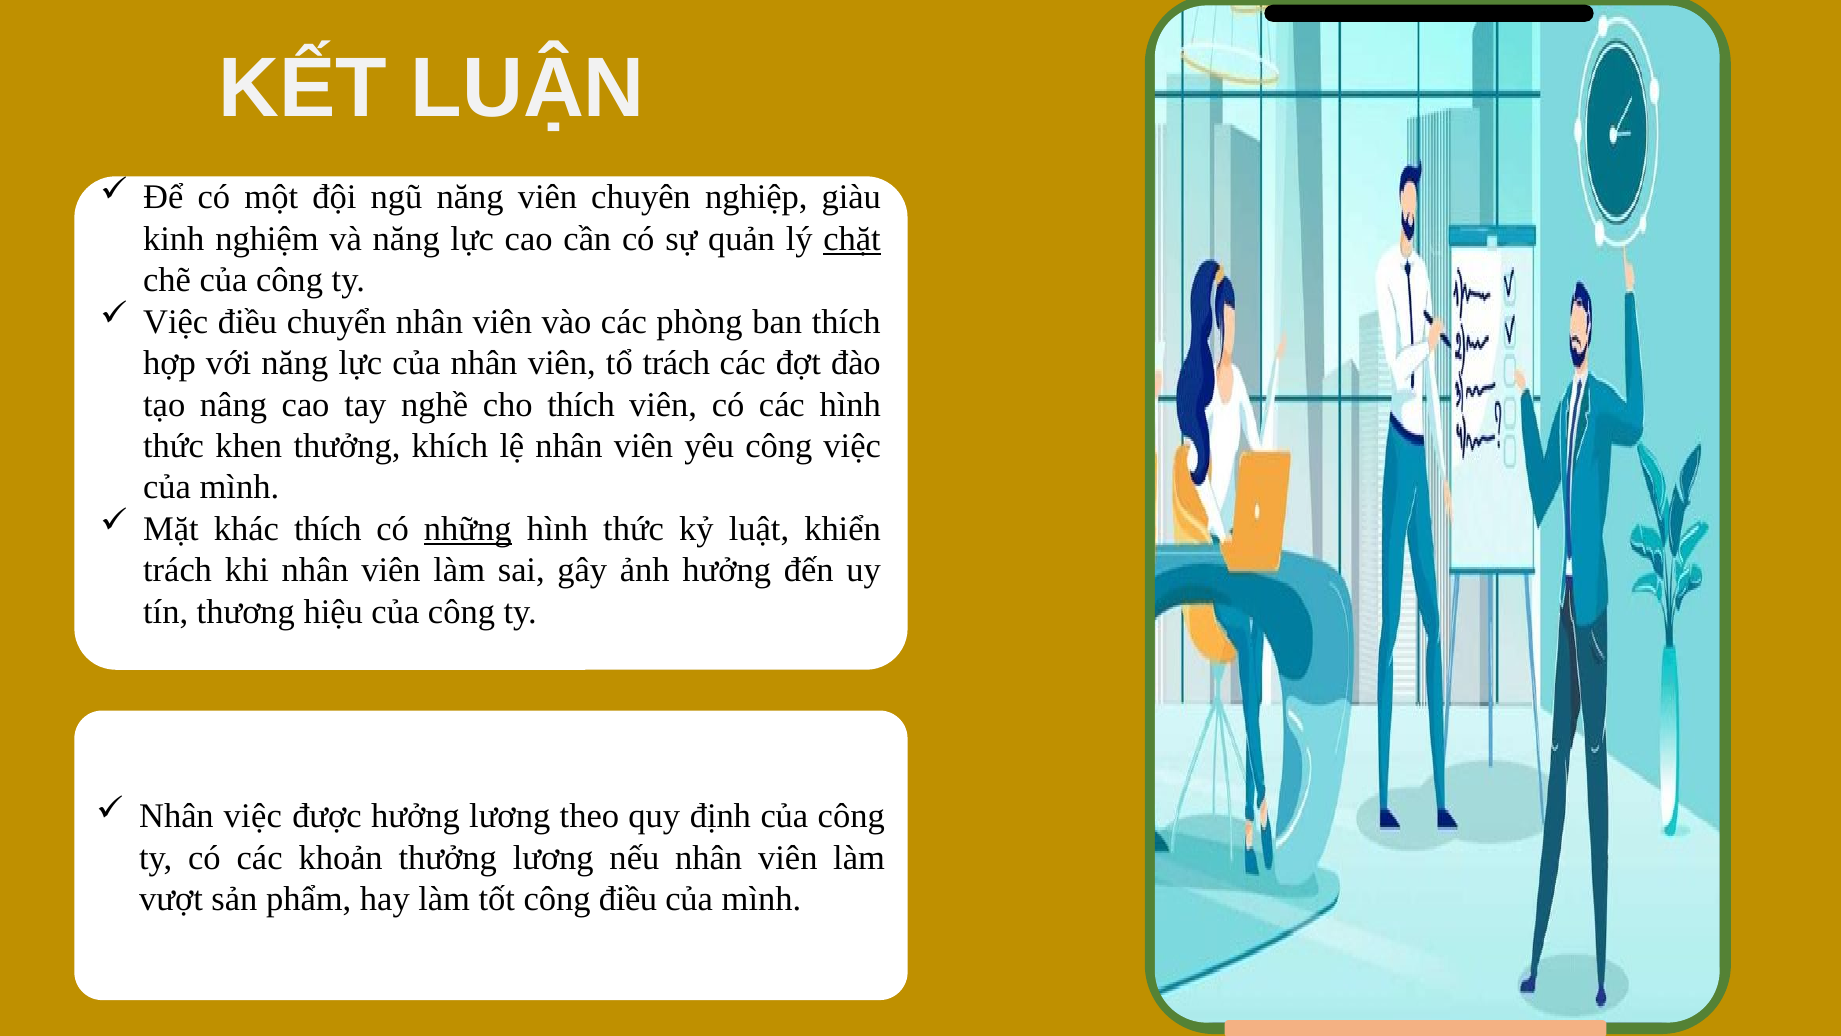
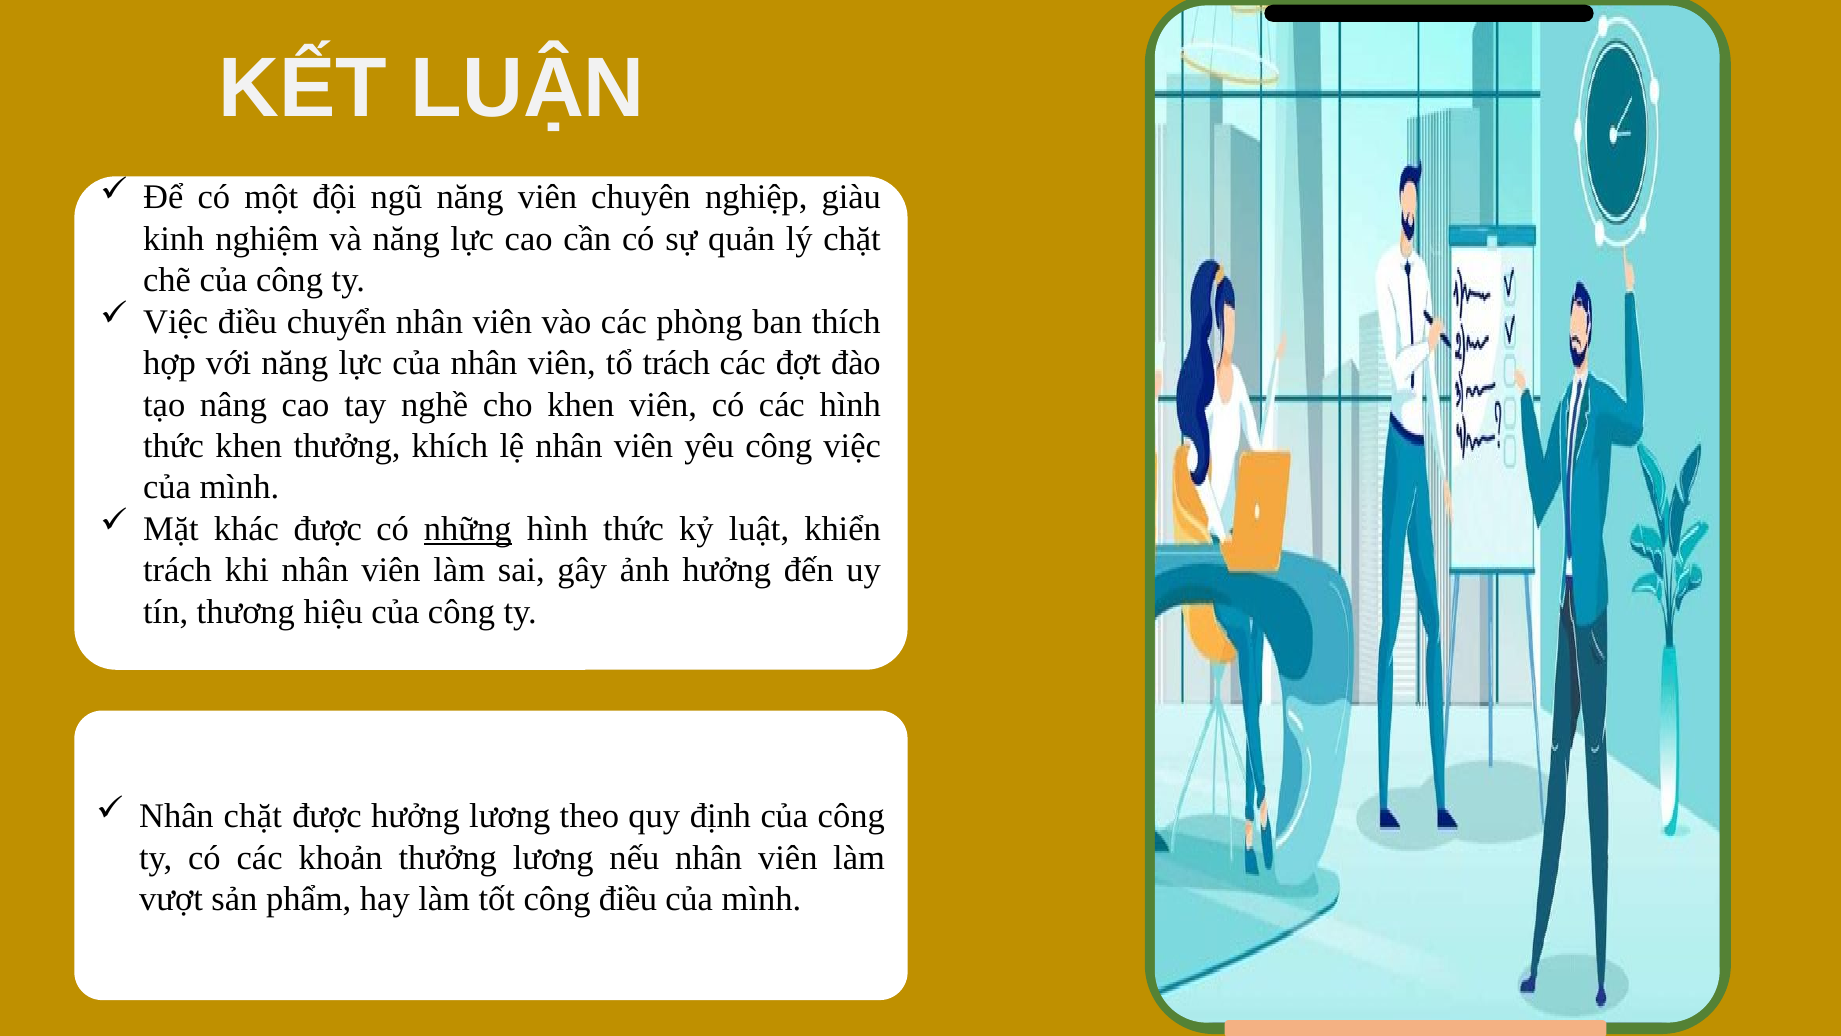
chặt underline: present -> none (852, 239)
cho thích: thích -> khen (581, 405)
khác thích: thích -> được (328, 529)
Nhân việc: việc -> chặt (253, 816)
